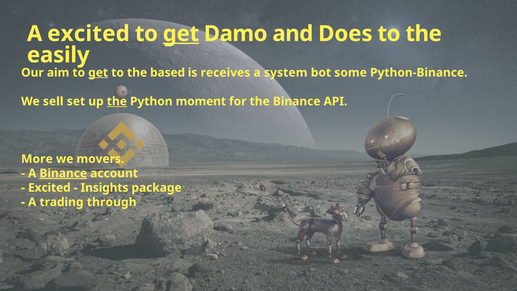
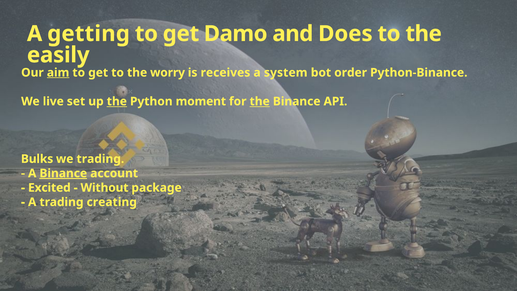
A excited: excited -> getting (89, 34)
get underline: present -> none (181, 34)
aim underline: none -> present (58, 73)
get underline: present -> none (98, 73)
based: based -> worry (168, 73)
some: some -> order (351, 73)
sell: sell -> live (53, 101)
the underline: none -> present (260, 101)
More: More -> Bulks (37, 159)
we movers: movers -> trading (100, 159)
Insights: Insights -> Without (105, 188)
through: through -> creating (112, 202)
